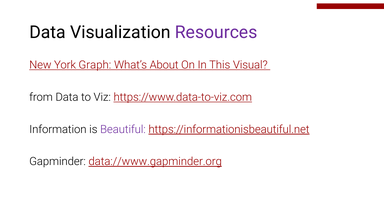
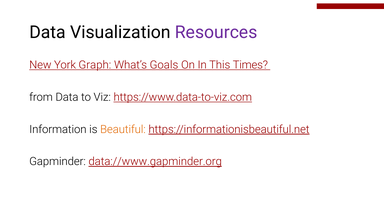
About: About -> Goals (164, 65)
Visual: Visual -> Times (250, 65)
Beautiful colour: purple -> orange (123, 129)
